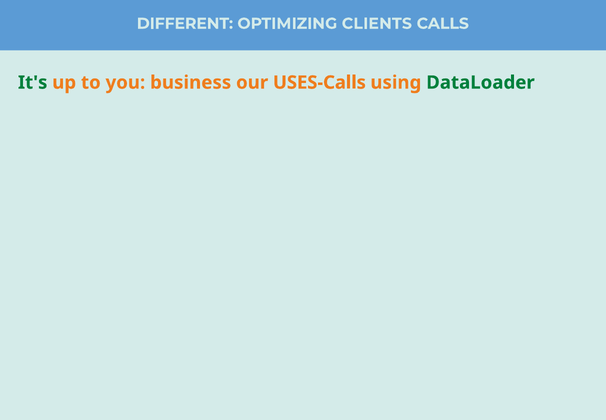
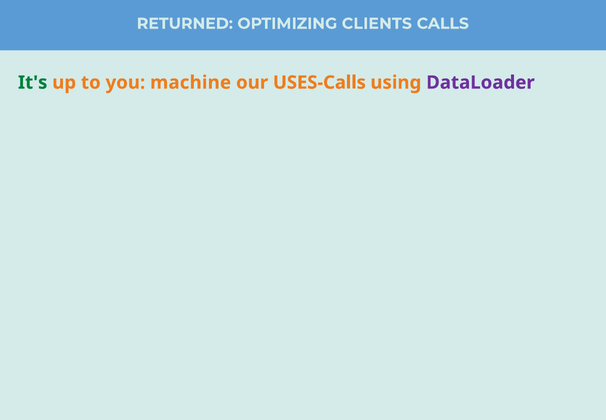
DIFFERENT: DIFFERENT -> RETURNED (185, 24)
business: business -> machine (191, 82)
DataLoader colour: green -> purple (480, 82)
